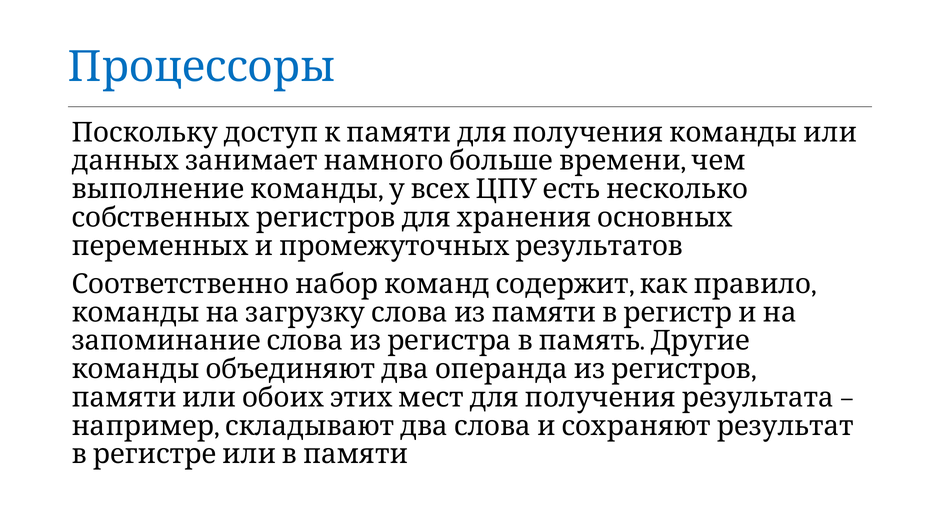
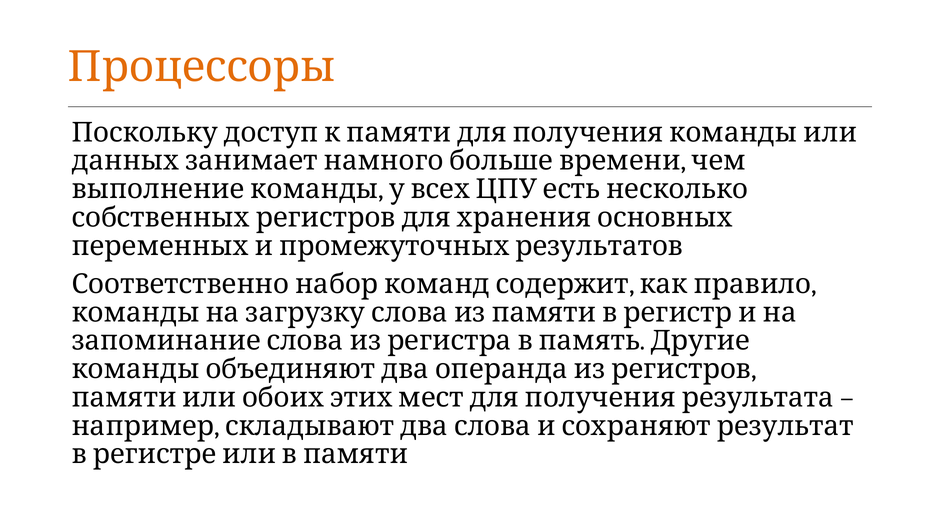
Процессоры colour: blue -> orange (202, 67)
